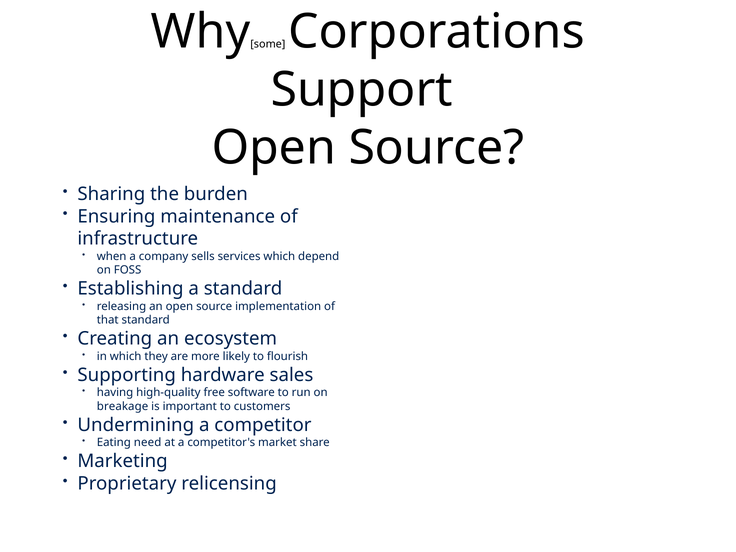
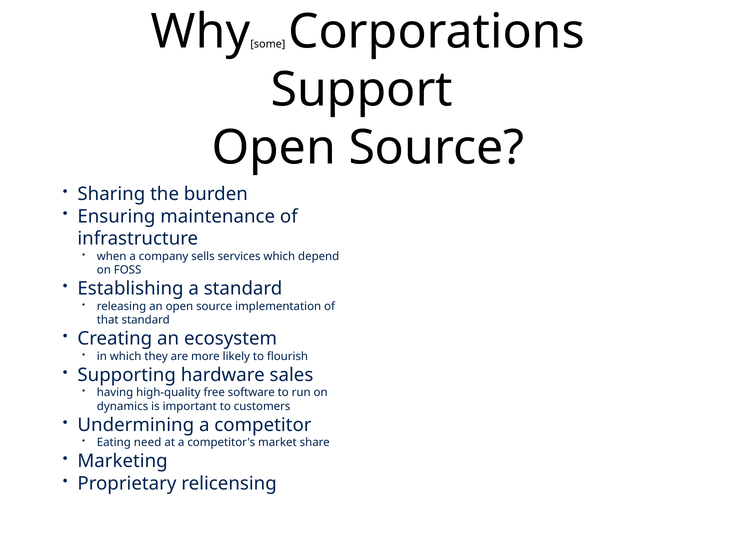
breakage: breakage -> dynamics (123, 406)
